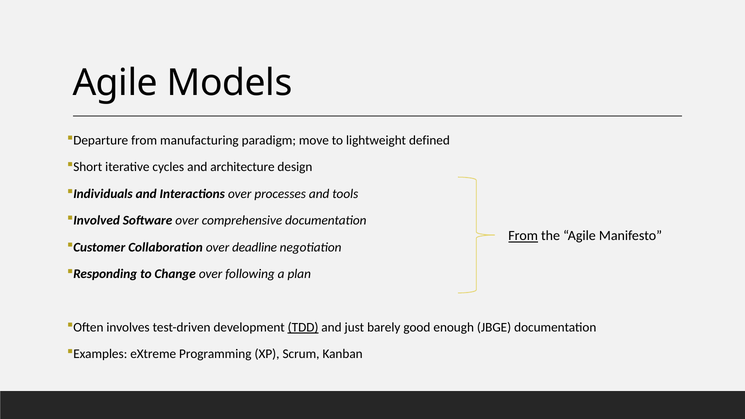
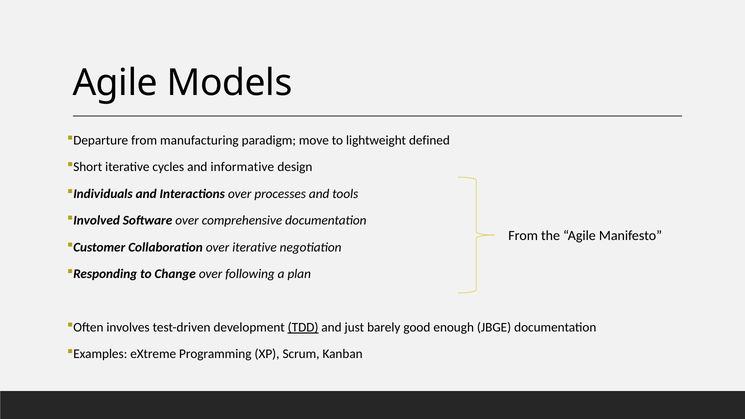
architecture: architecture -> informative (242, 167)
From underline: present -> none (523, 236)
over deadline: deadline -> iterative (255, 247)
